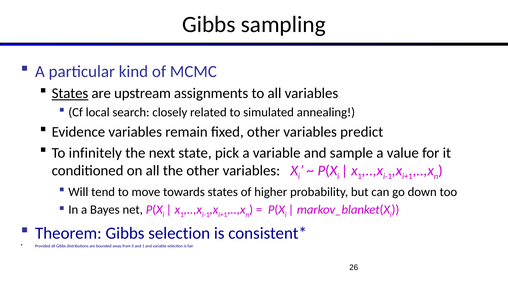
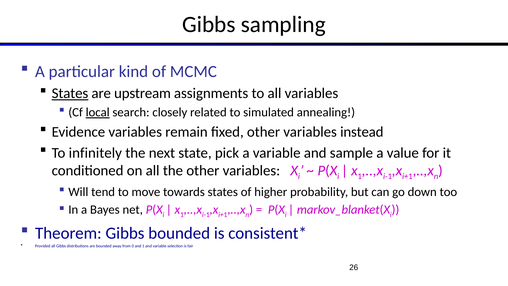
local underline: none -> present (98, 112)
predict: predict -> instead (362, 132)
Gibbs selection: selection -> bounded (179, 233)
